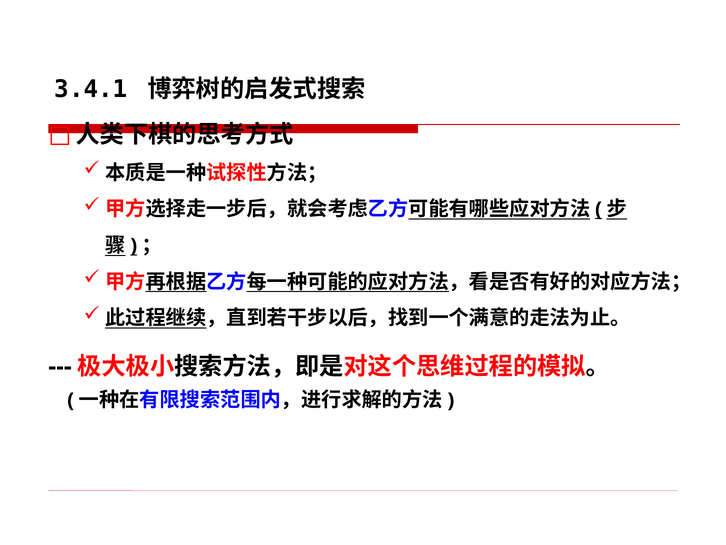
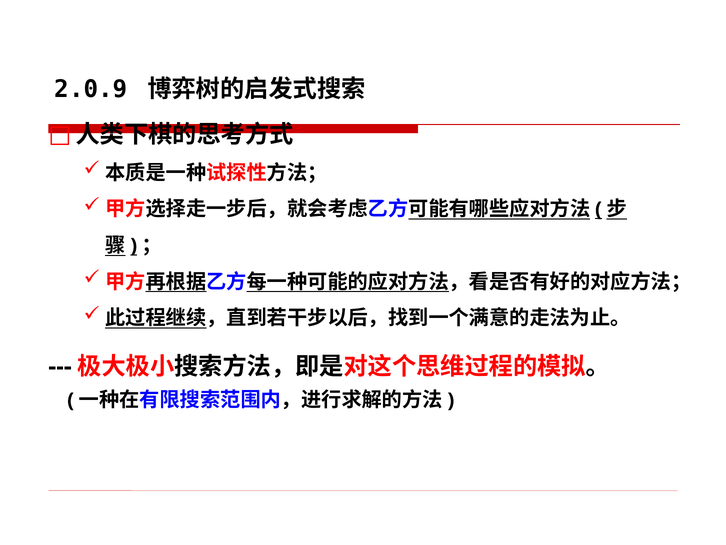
3.4.1: 3.4.1 -> 2.0.9 (91, 89)
